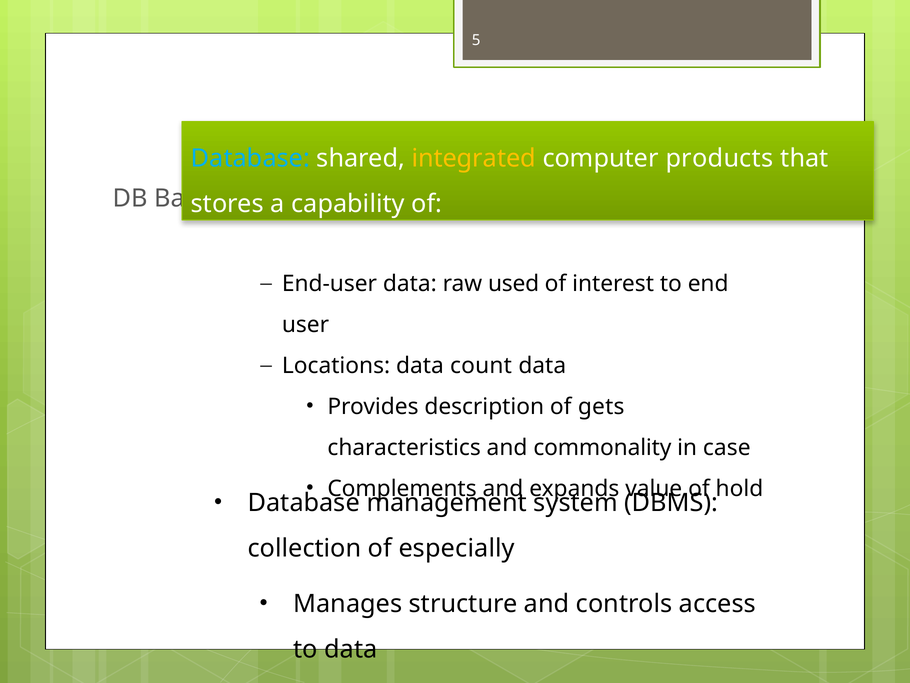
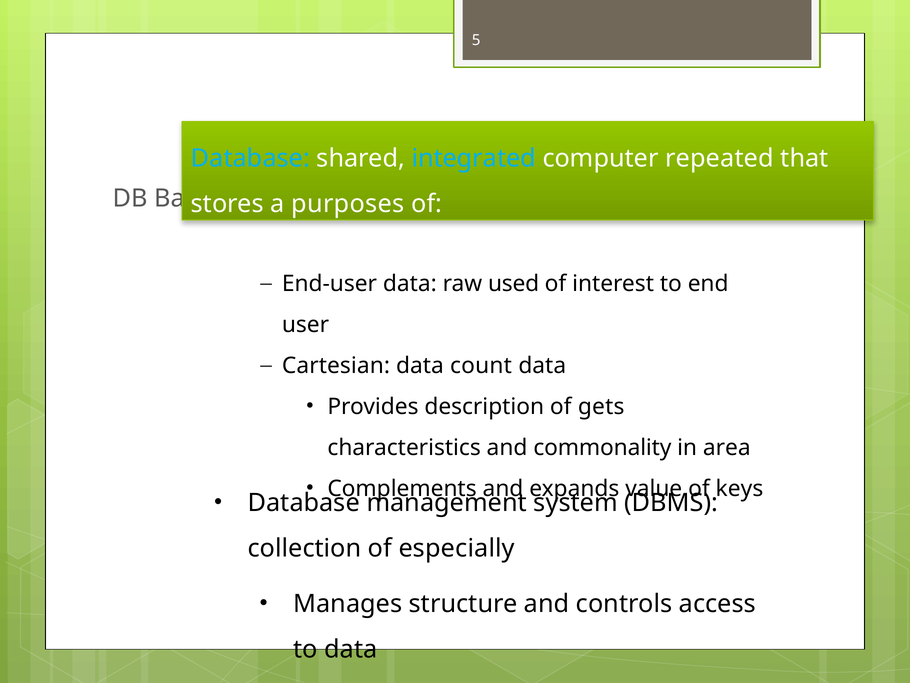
integrated colour: yellow -> light blue (474, 158)
products: products -> repeated (720, 158)
capability: capability -> purposes (348, 204)
Locations: Locations -> Cartesian (336, 365)
case: case -> area (727, 447)
hold: hold -> keys (739, 488)
